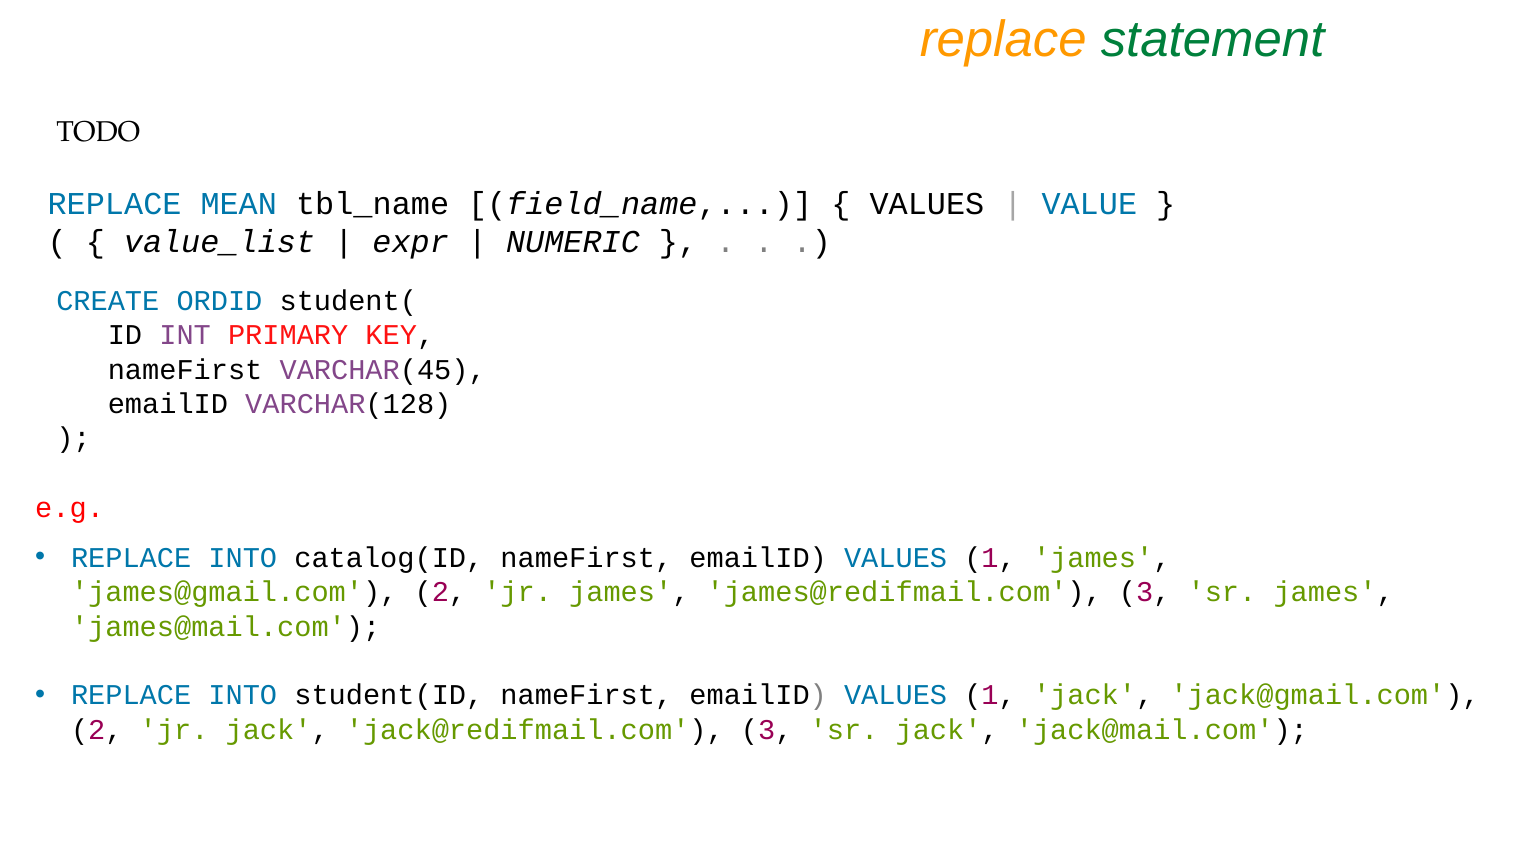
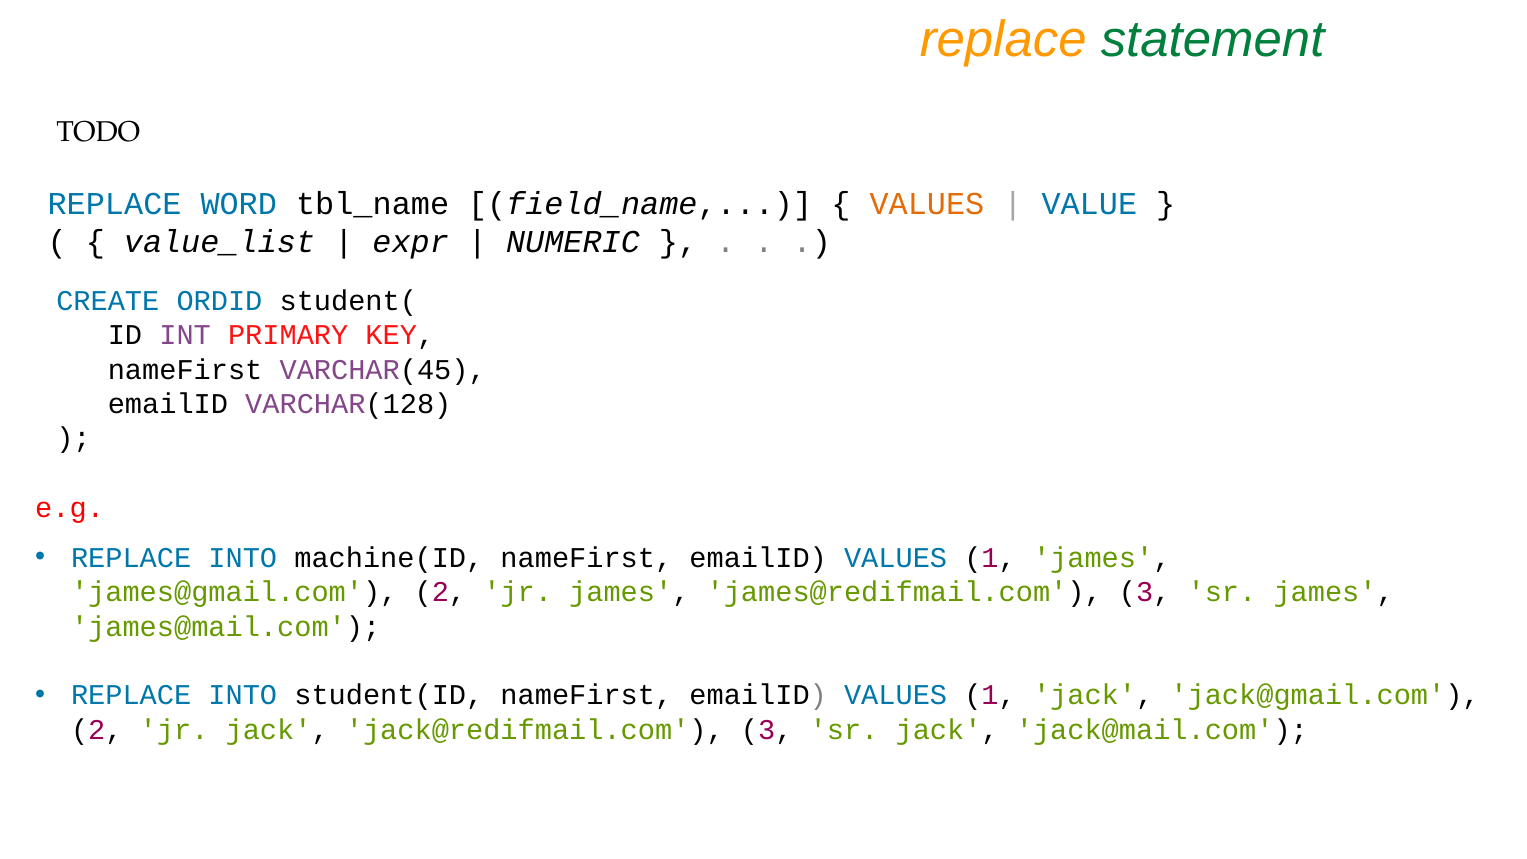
MEAN: MEAN -> WORD (239, 204)
VALUES colour: black -> orange (927, 204)
catalog(ID: catalog(ID -> machine(ID (389, 558)
